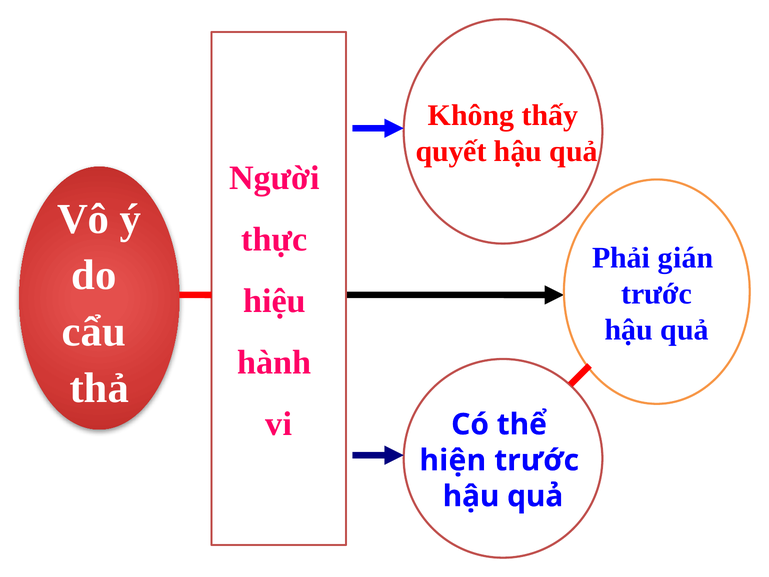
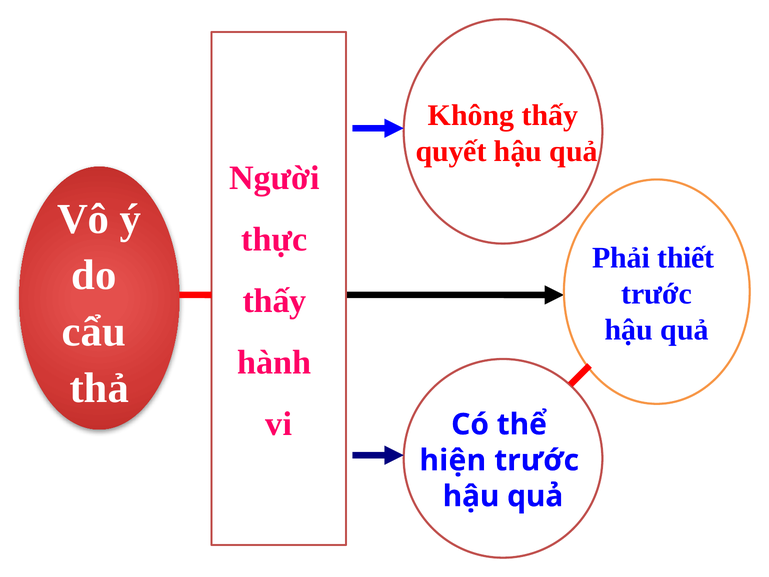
gián: gián -> thiết (686, 258)
hiệu: hiệu -> thấy (275, 301)
